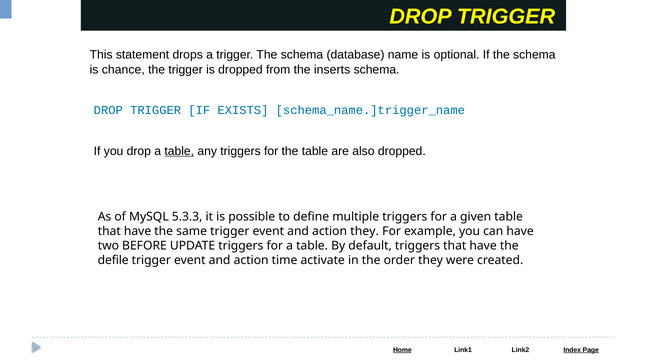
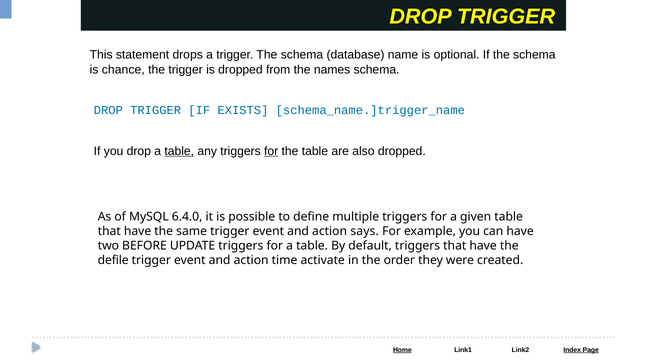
inserts: inserts -> names (332, 70)
for underline: none -> present (271, 151)
5.3.3: 5.3.3 -> 6.4.0 (187, 217)
action they: they -> says (365, 231)
